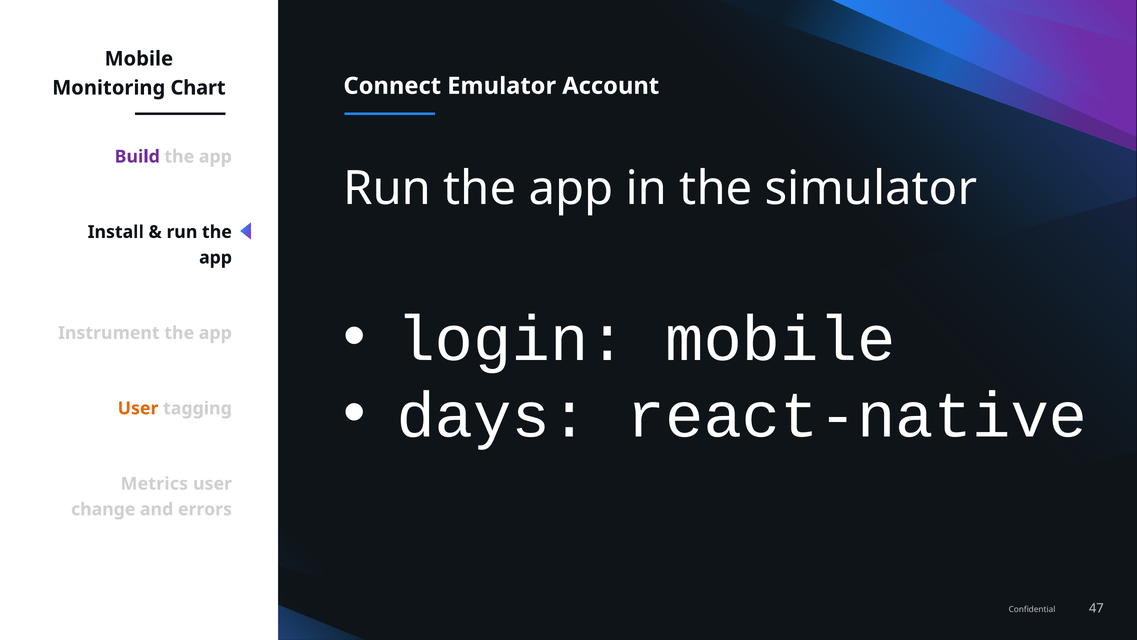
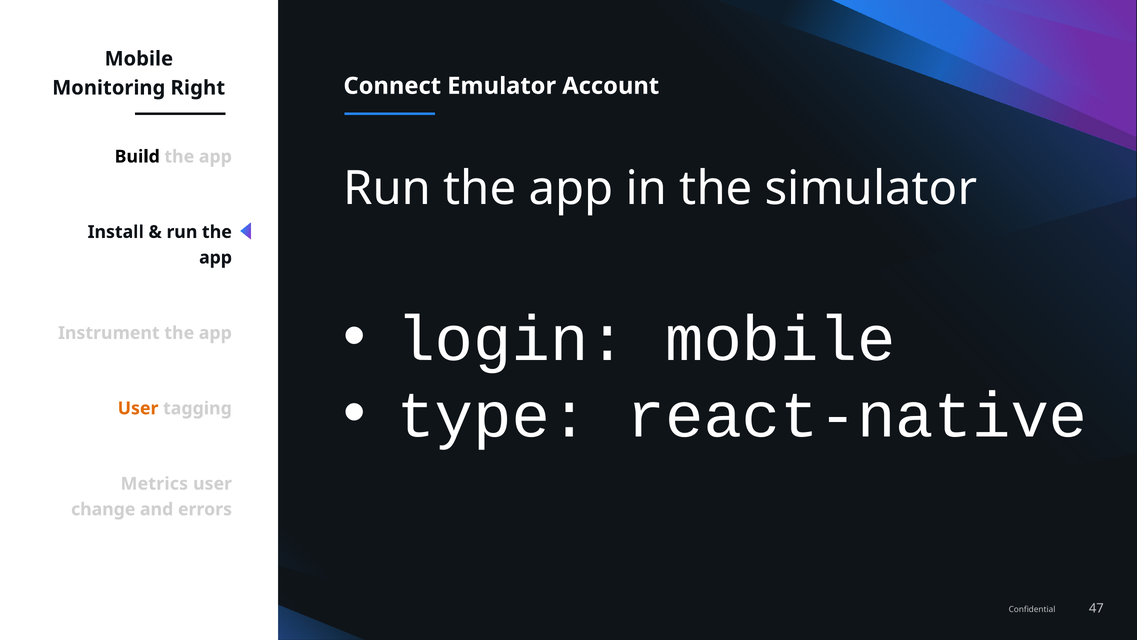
Chart: Chart -> Right (198, 88)
Build colour: purple -> black (137, 157)
days: days -> type (493, 415)
